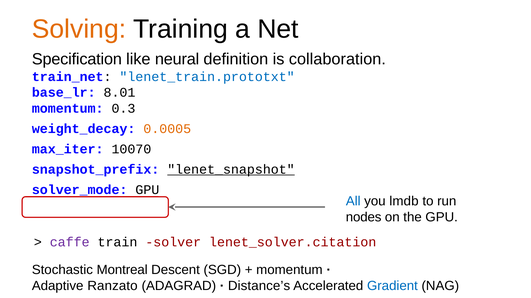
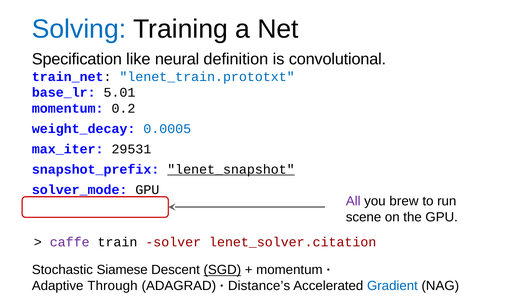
Solving colour: orange -> blue (79, 29)
collaboration: collaboration -> convolutional (337, 59)
8.01: 8.01 -> 5.01 (119, 93)
0.3: 0.3 -> 0.2 (123, 109)
0.0005 colour: orange -> blue (167, 129)
10070: 10070 -> 29531 (131, 149)
All colour: blue -> purple (353, 202)
lmdb: lmdb -> brew (404, 202)
nodes: nodes -> scene (364, 218)
Montreal: Montreal -> Siamese (122, 271)
SGD underline: none -> present (222, 271)
Ranzato: Ranzato -> Through (112, 286)
